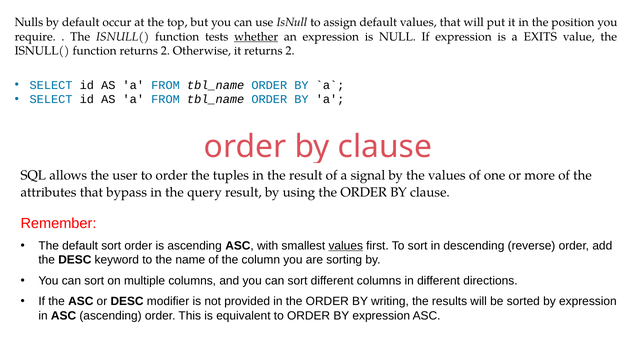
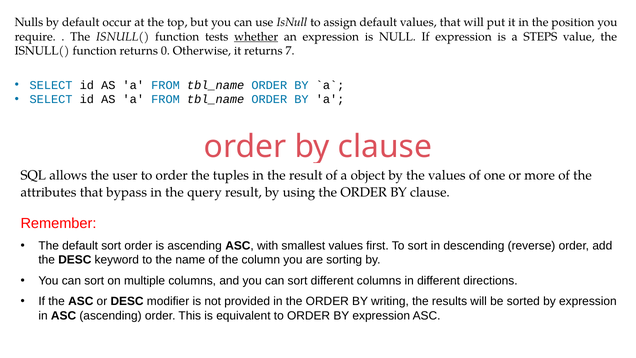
EXITS: EXITS -> STEPS (540, 37)
function returns 2: 2 -> 0 (165, 51)
it returns 2: 2 -> 7 (290, 51)
signal: signal -> object (368, 175)
values underline: present -> none (346, 246)
